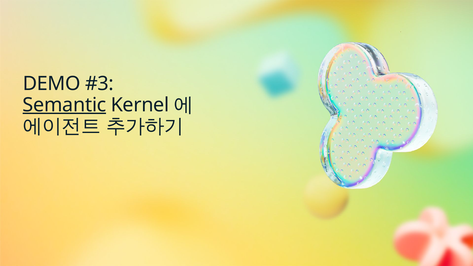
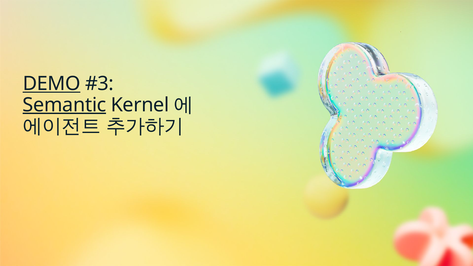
DEMO underline: none -> present (52, 84)
